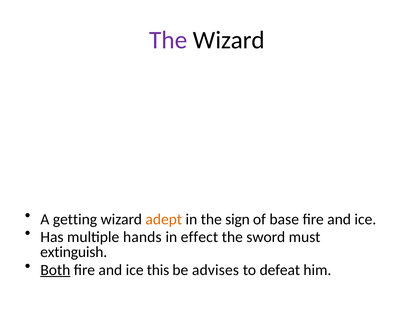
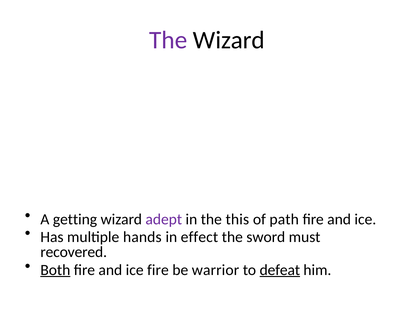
adept colour: orange -> purple (164, 219)
sign: sign -> this (237, 219)
base: base -> path (284, 219)
extinguish: extinguish -> recovered (74, 252)
ice this: this -> fire (158, 269)
advises: advises -> warrior (215, 269)
defeat underline: none -> present (280, 269)
